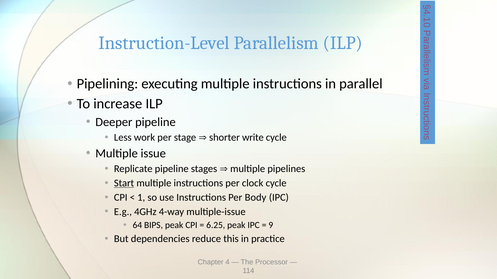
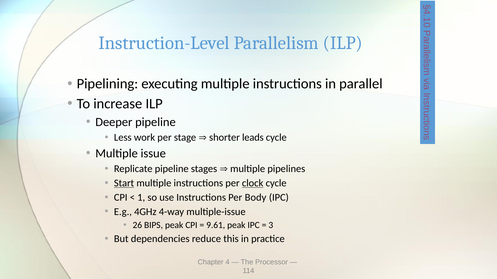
write: write -> leads (253, 138)
clock underline: none -> present (253, 183)
64: 64 -> 26 (137, 225)
6.25: 6.25 -> 9.61 (216, 225)
9: 9 -> 3 (271, 225)
